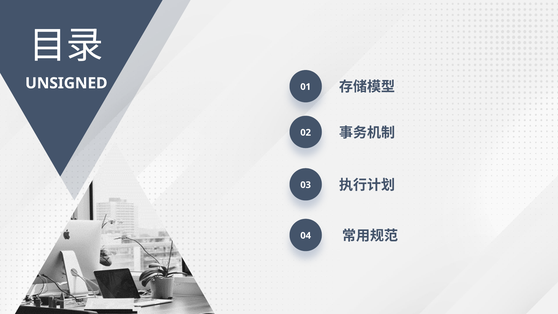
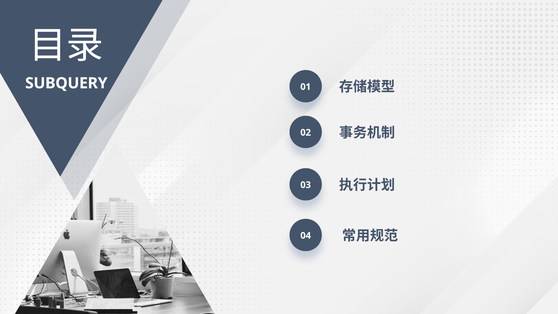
UNSIGNED: UNSIGNED -> SUBQUERY (66, 83)
